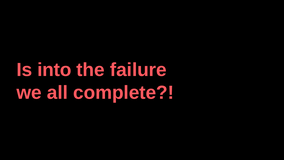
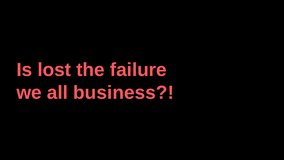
into: into -> lost (54, 70)
complete: complete -> business (124, 93)
